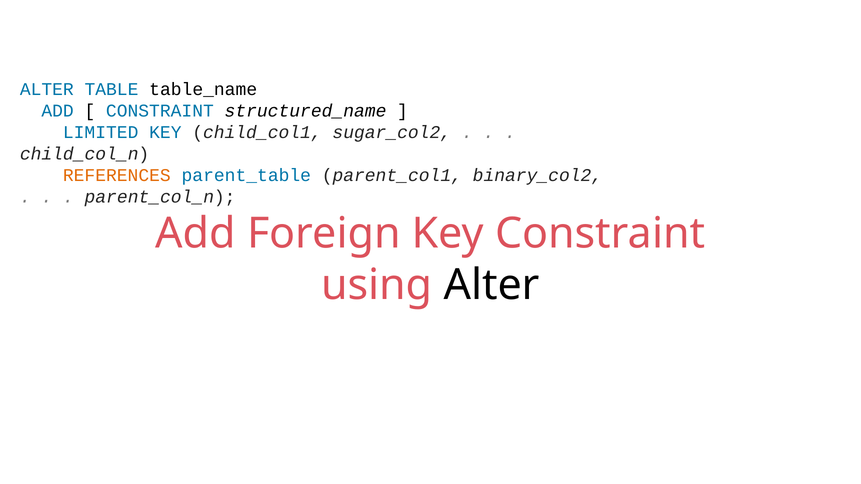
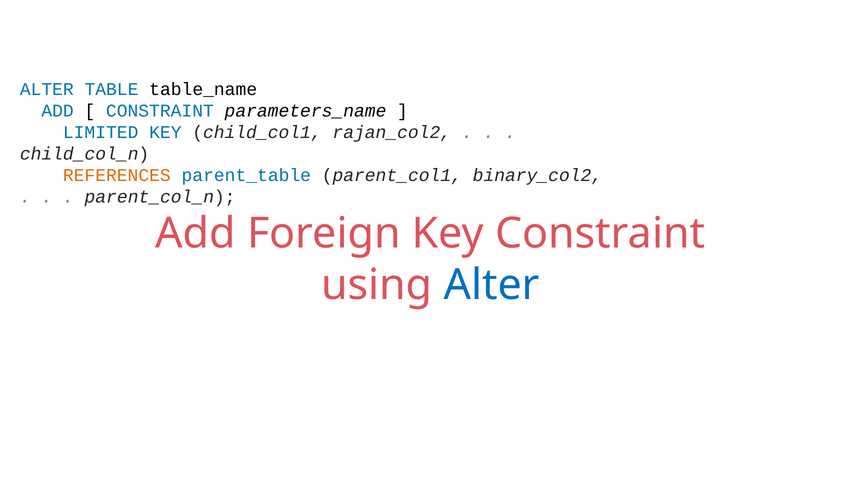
structured_name: structured_name -> parameters_name (305, 111)
sugar_col2: sugar_col2 -> rajan_col2 (392, 133)
Alter colour: black -> blue (492, 285)
